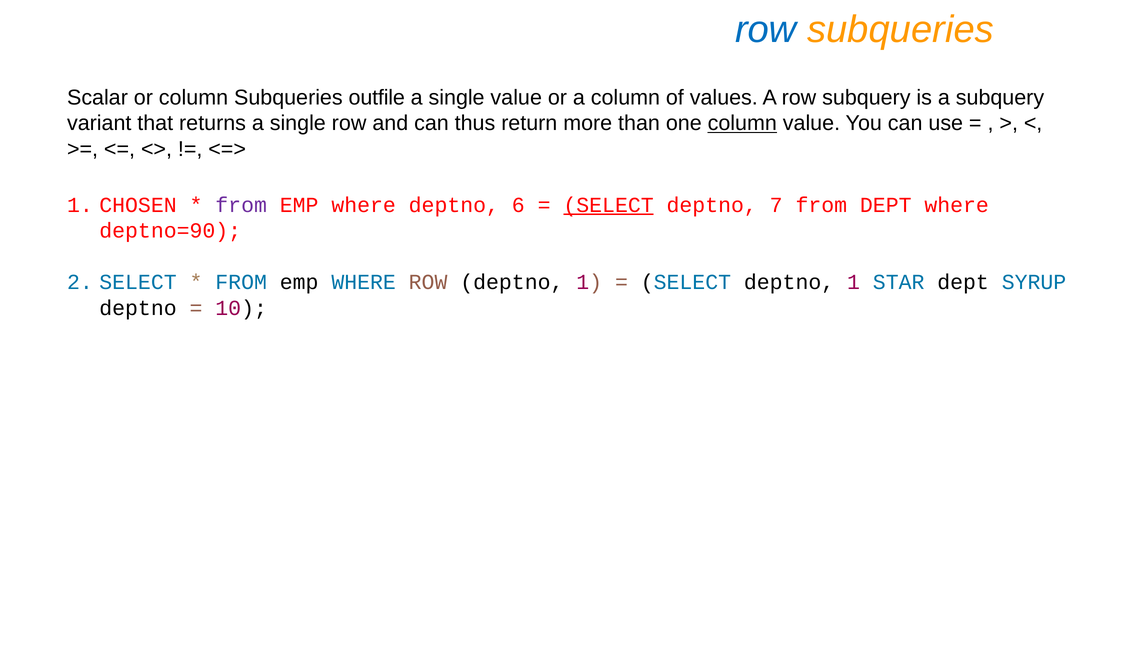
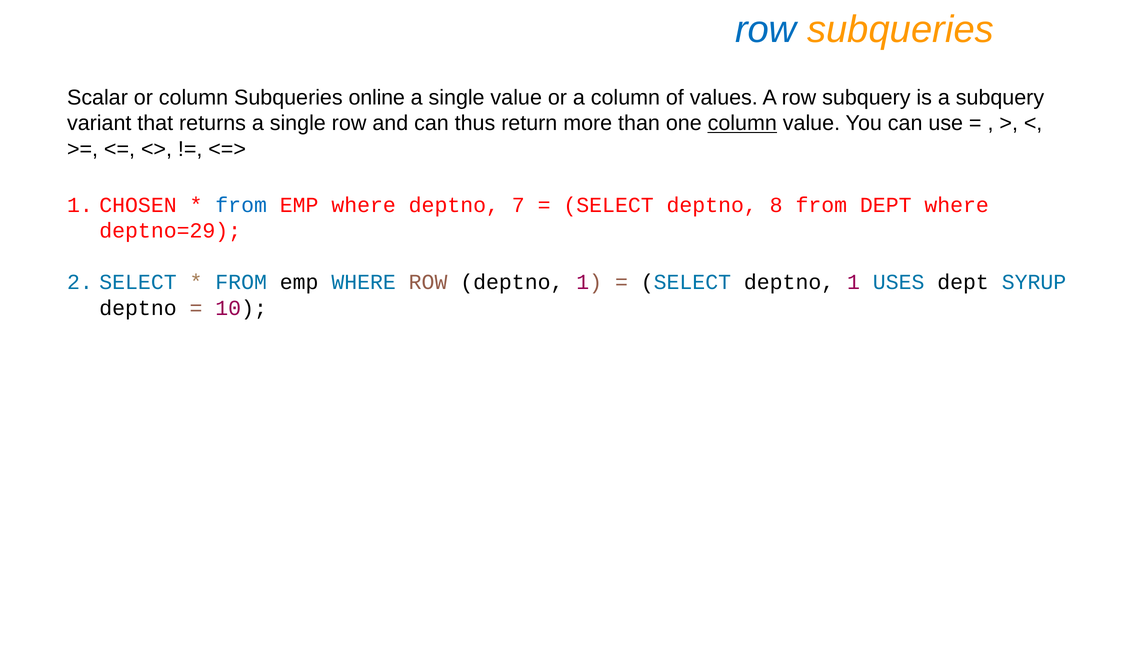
outfile: outfile -> online (377, 97)
from colour: purple -> blue (241, 205)
6: 6 -> 7 (518, 205)
SELECT underline: present -> none (609, 205)
7: 7 -> 8 (776, 205)
deptno=90: deptno=90 -> deptno=29 (170, 231)
STAR: STAR -> USES (899, 282)
